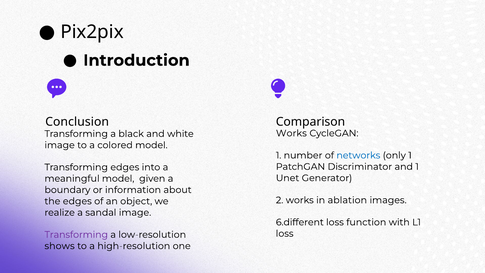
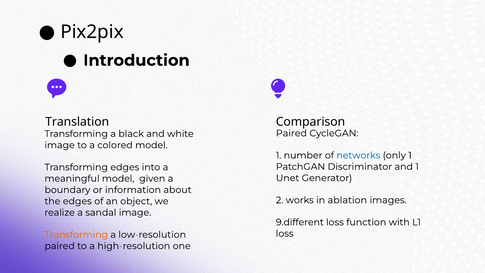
Conclusion: Conclusion -> Translation (77, 122)
Works: Works -> Paired (291, 133)
6.different: 6.different -> 9.different (300, 222)
Transforming colour: purple -> orange (76, 234)
shows: shows -> paired (60, 246)
